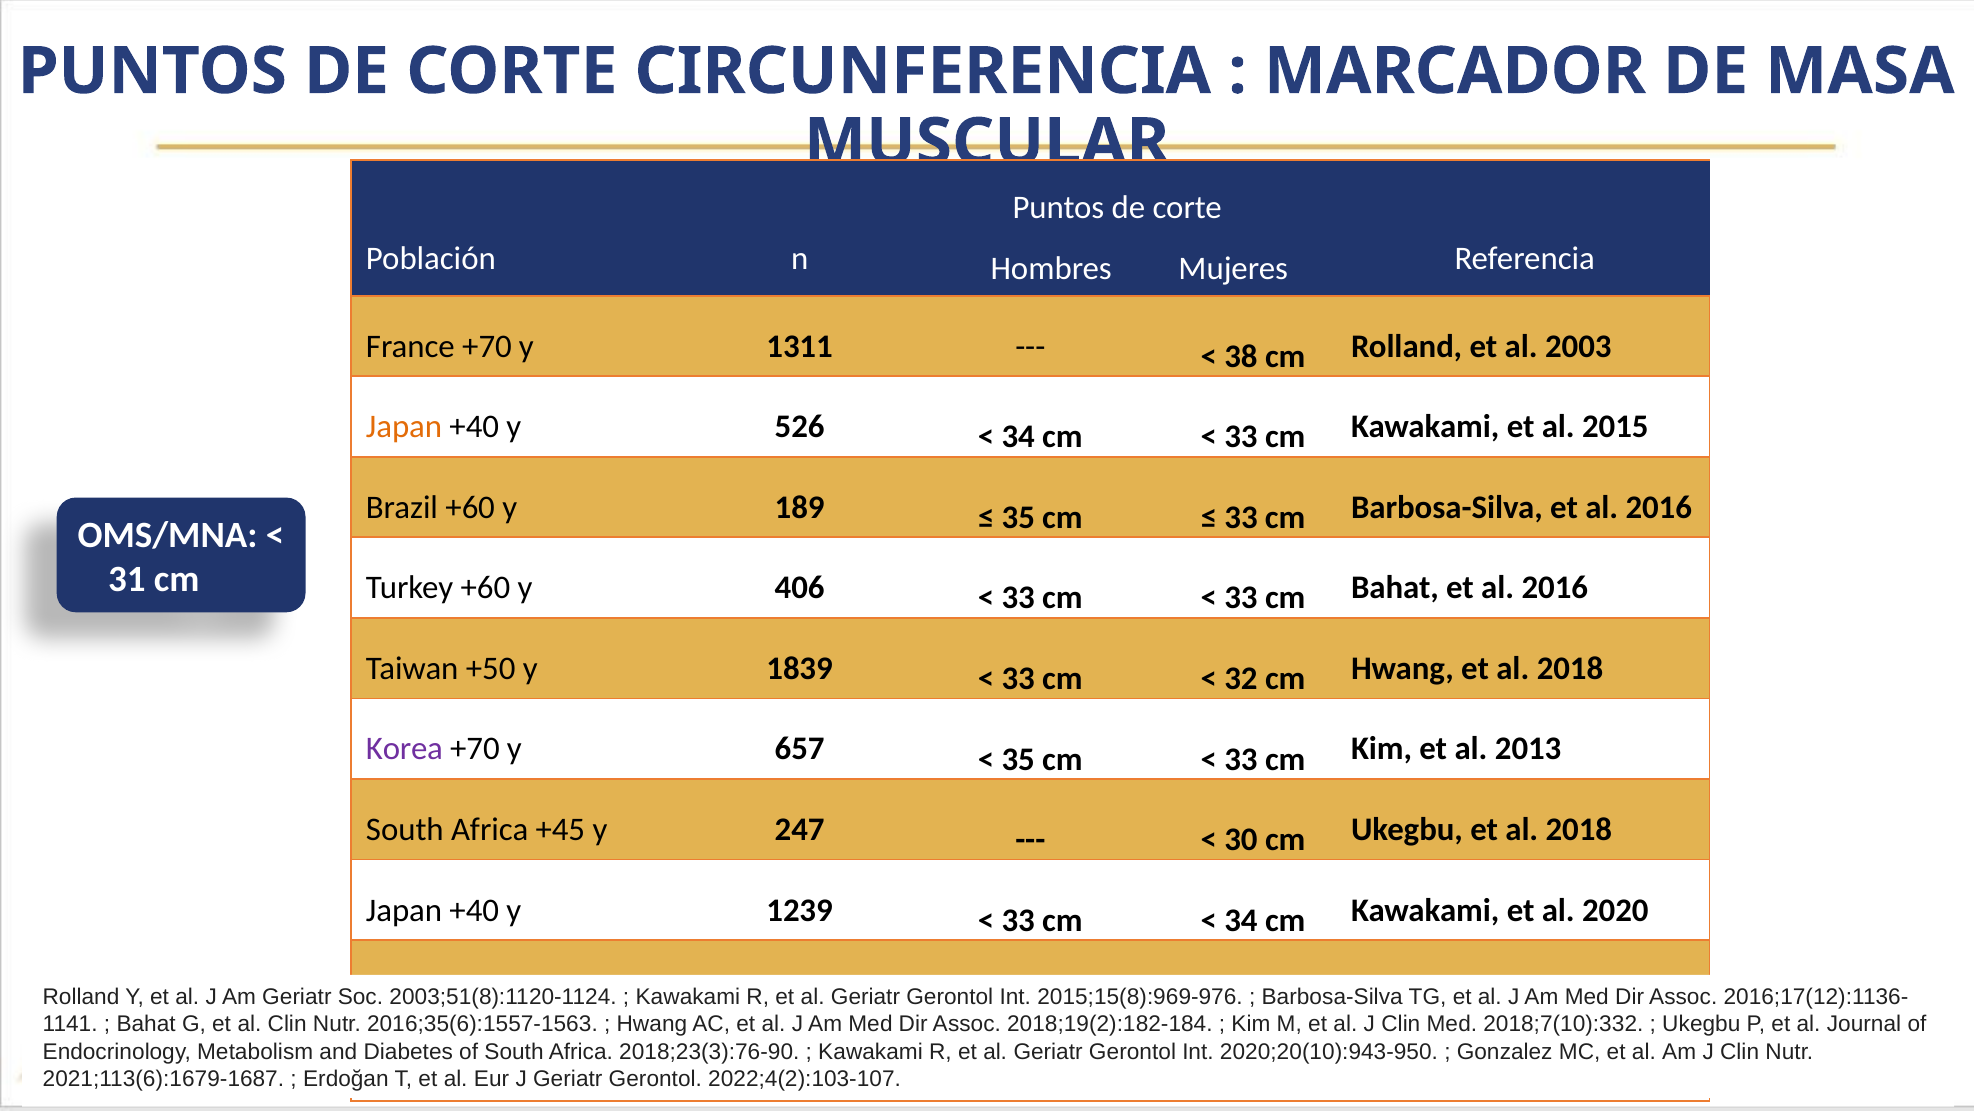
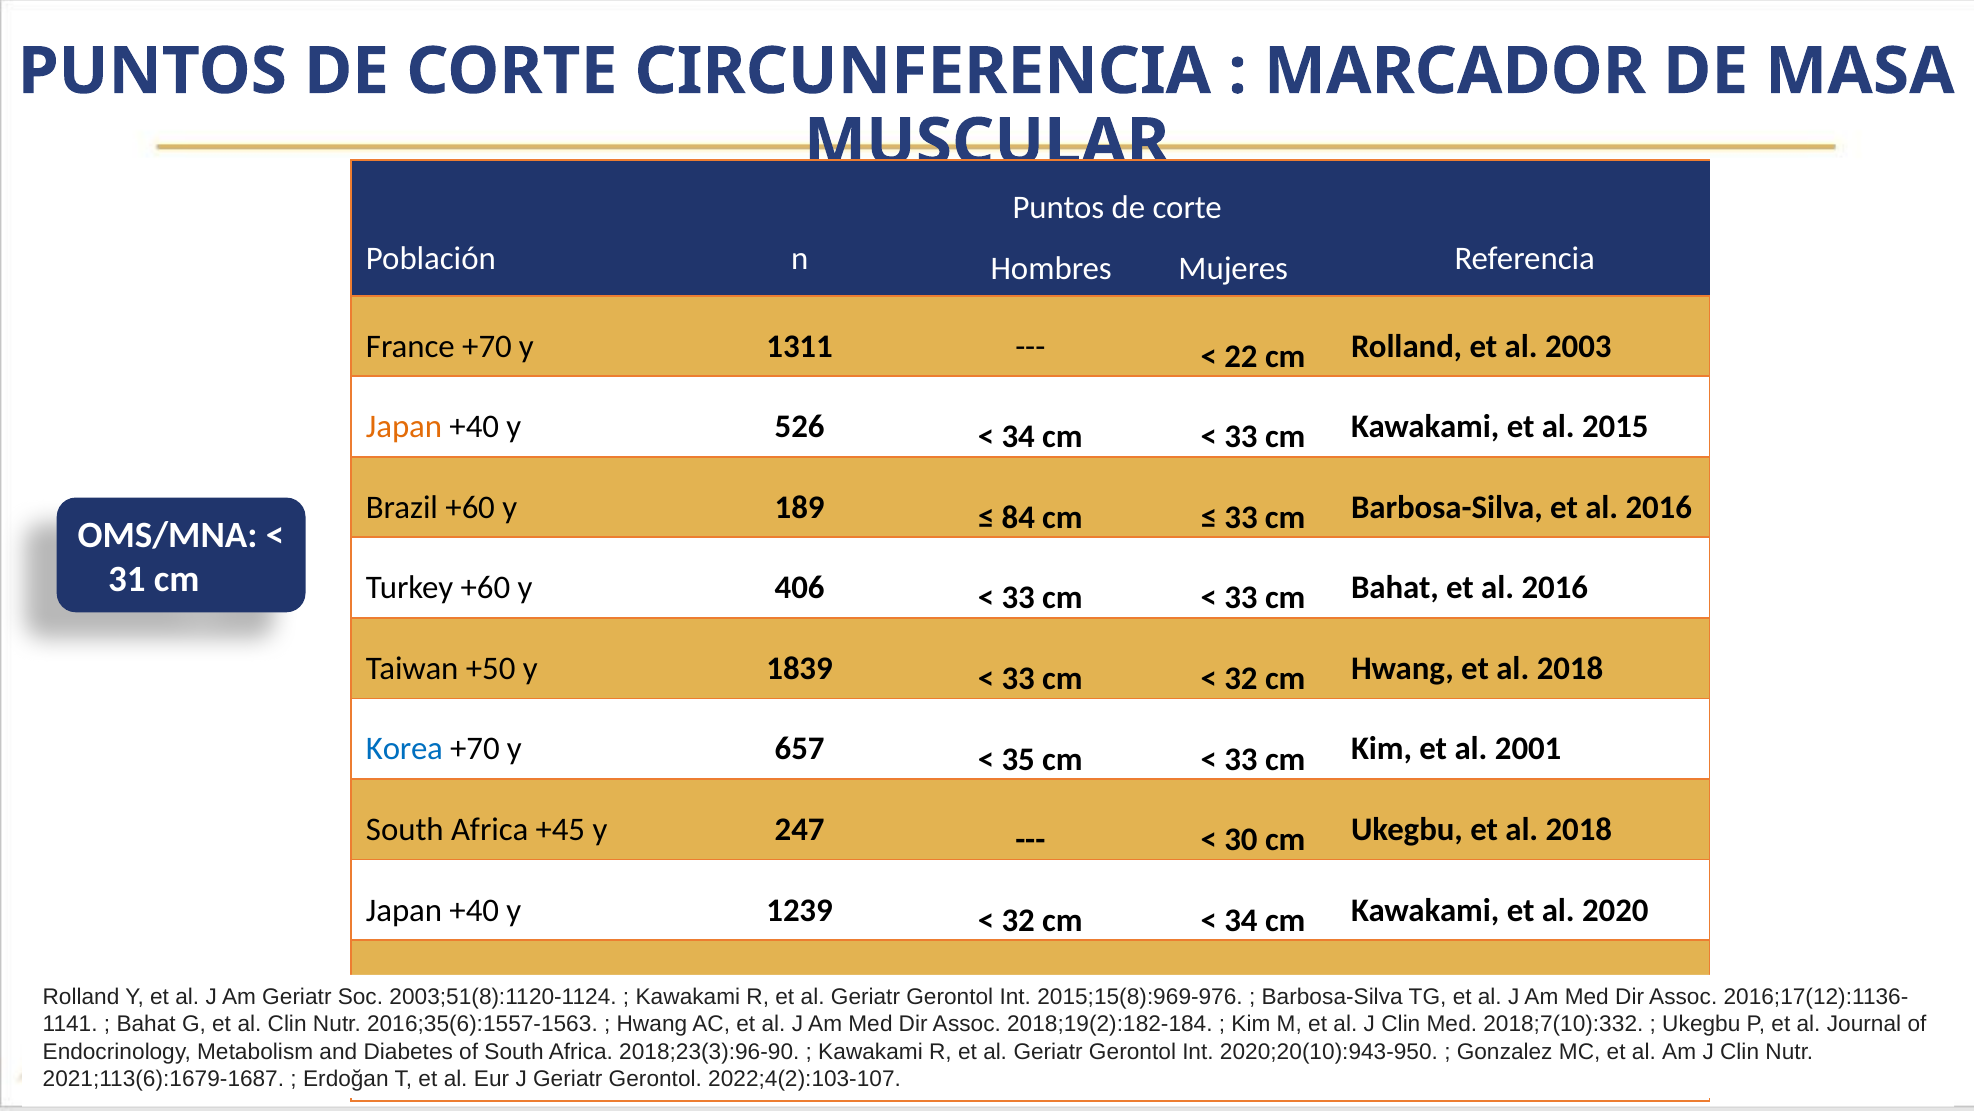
38: 38 -> 22 (1241, 356)
35: 35 -> 84 (1018, 517)
Korea colour: purple -> blue (404, 749)
2013: 2013 -> 2001 (1528, 749)
33: 33 -> 32 (1018, 920)
2018;23(3):76-90: 2018;23(3):76-90 -> 2018;23(3):96-90 (709, 1051)
